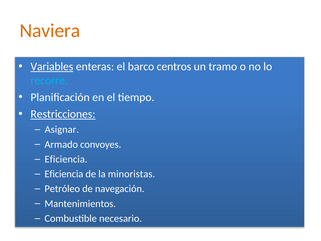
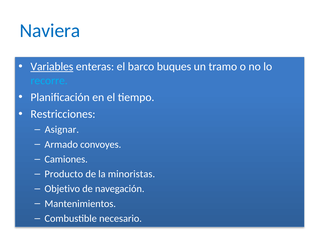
Naviera colour: orange -> blue (50, 31)
centros: centros -> buques (174, 67)
Restricciones underline: present -> none (63, 114)
Eficiencia: Eficiencia -> Camiones (66, 159)
Eficiencia: Eficiencia -> Producto (64, 174)
Petróleo: Petróleo -> Objetivo (62, 189)
